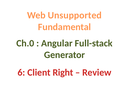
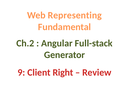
Unsupported: Unsupported -> Representing (75, 15)
Ch.0: Ch.0 -> Ch.2 (25, 43)
6: 6 -> 9 (21, 72)
